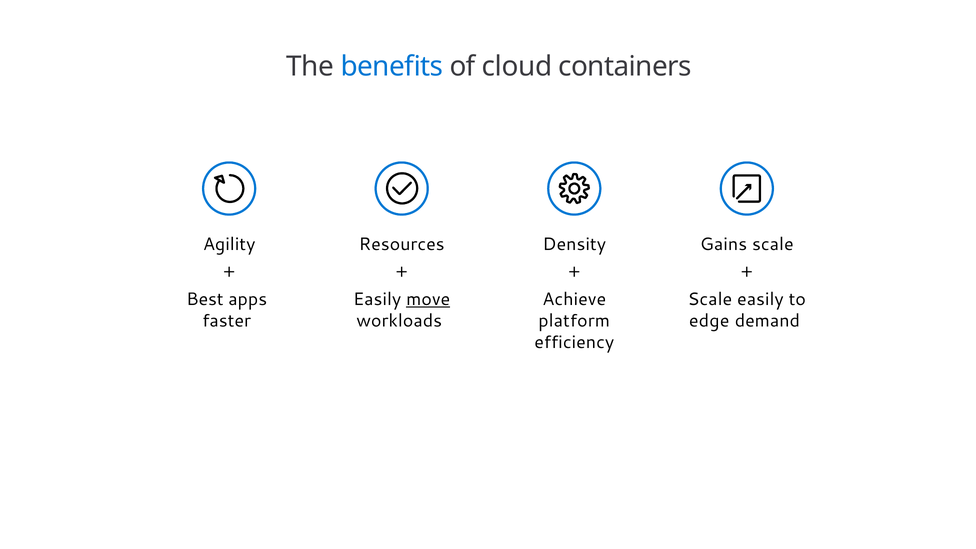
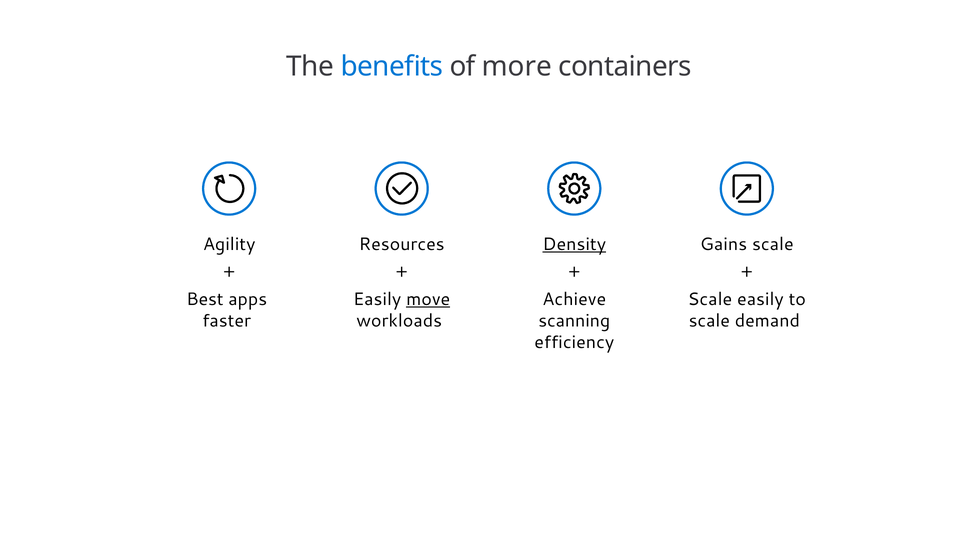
cloud: cloud -> more (517, 67)
Density underline: none -> present (574, 244)
platform: platform -> scanning (574, 321)
edge: edge -> scale (709, 321)
